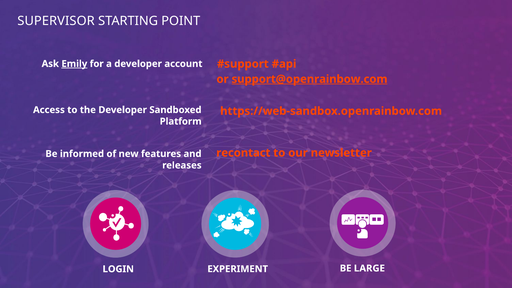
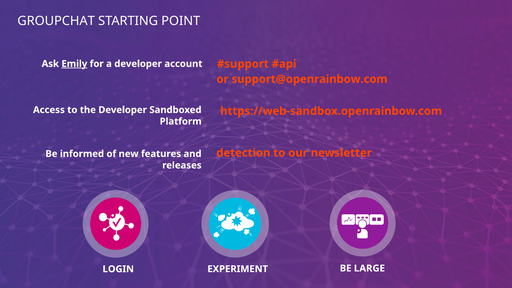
SUPERVISOR: SUPERVISOR -> GROUPCHAT (56, 21)
support@openrainbow.com underline: present -> none (310, 79)
recontact: recontact -> detection (243, 153)
